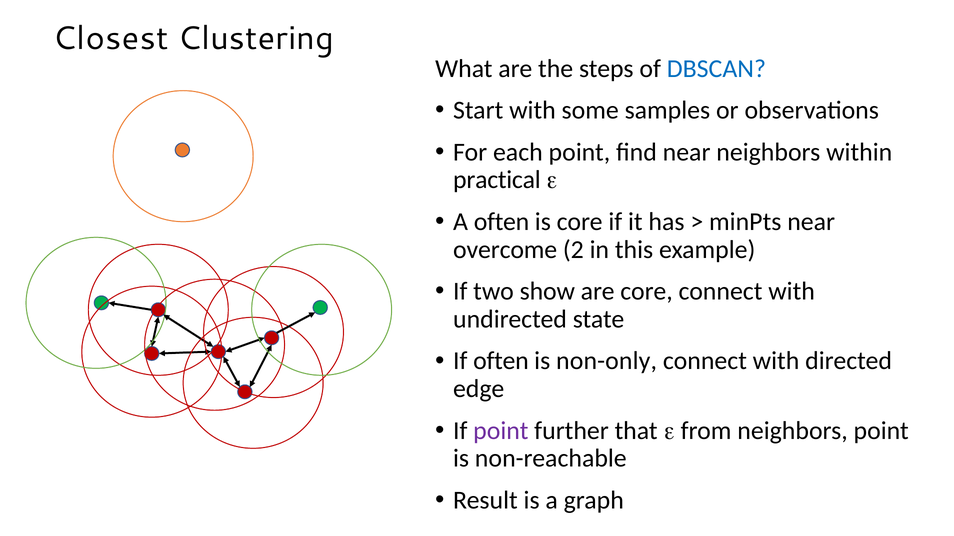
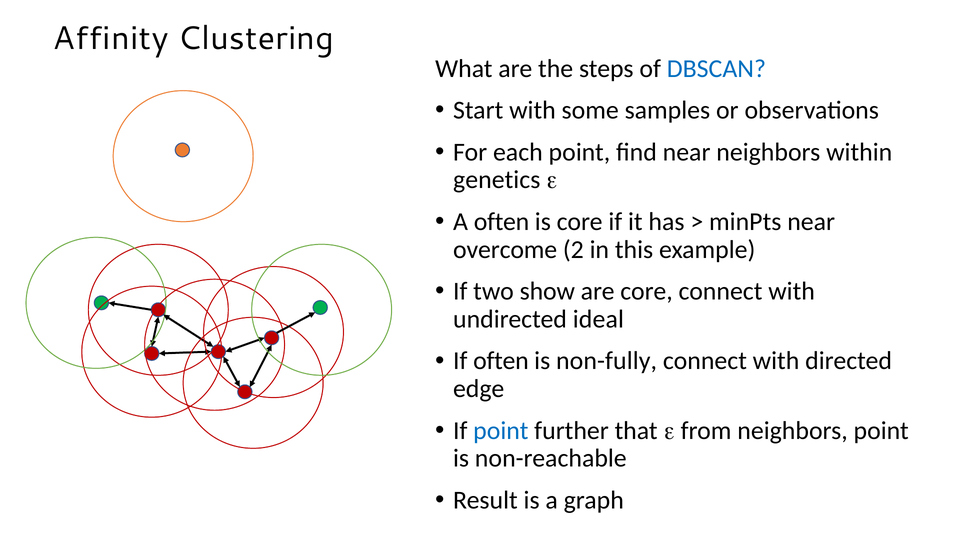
Closest: Closest -> Affinity (111, 38)
practical: practical -> genetics (497, 180)
state: state -> ideal (598, 320)
non-only: non-only -> non-fully (607, 361)
point colour: purple -> blue (501, 431)
